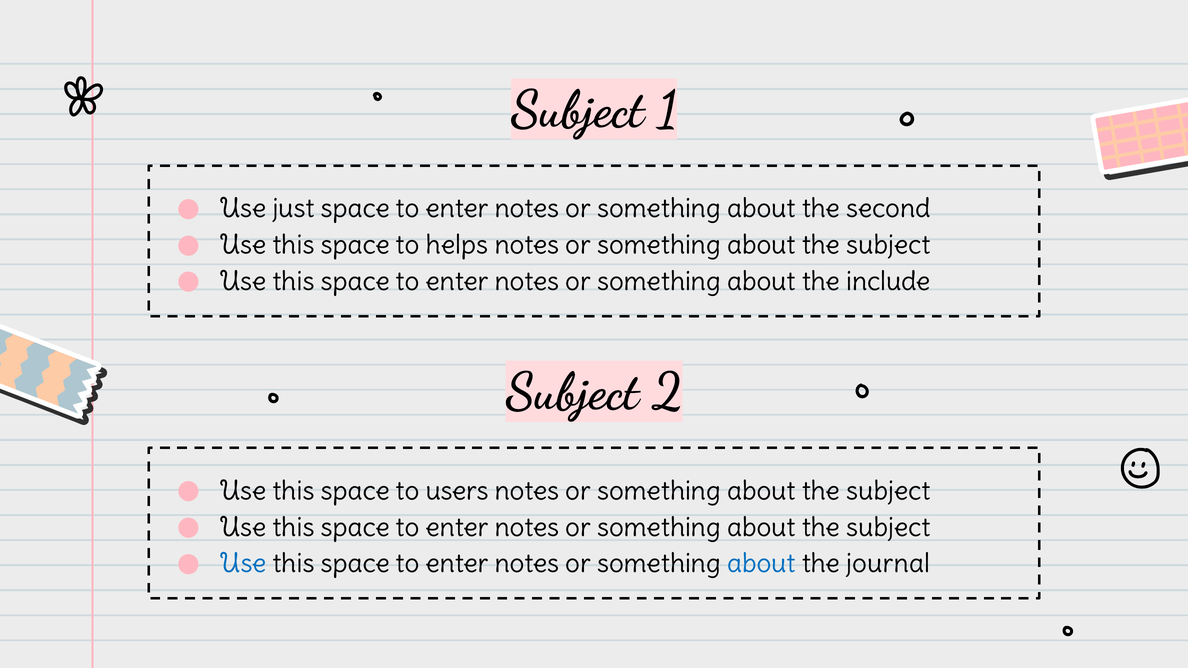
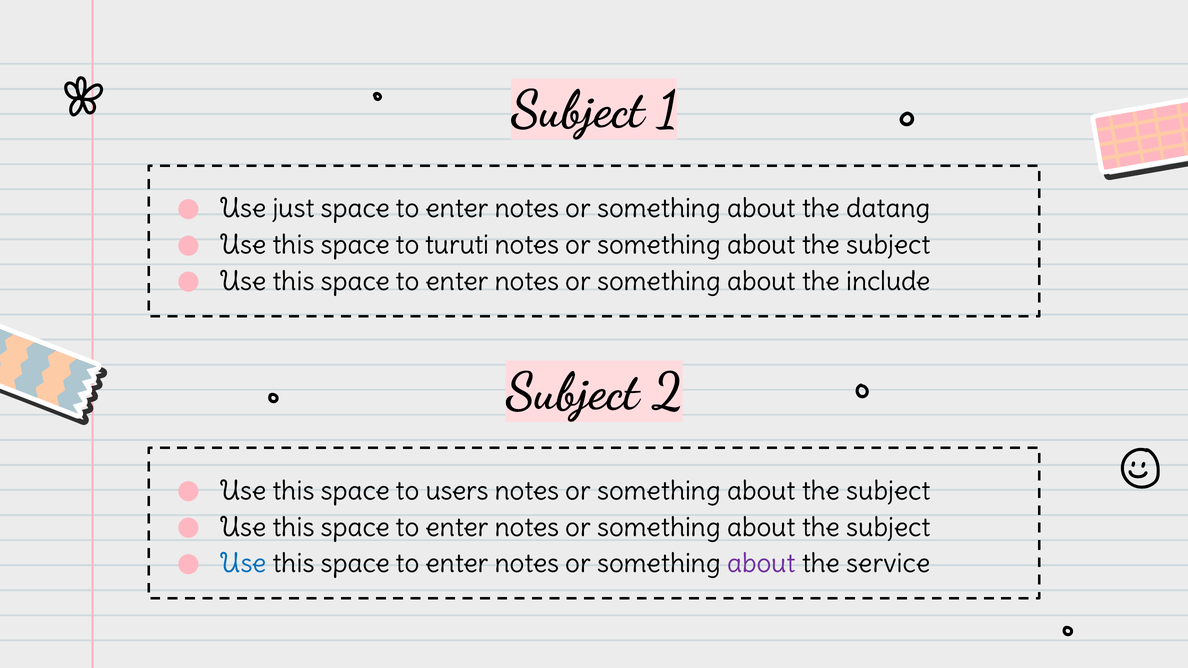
second: second -> datang (888, 209)
helps: helps -> turuti (457, 245)
about colour: blue -> purple (761, 564)
journal: journal -> service (888, 564)
